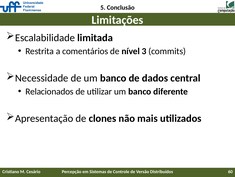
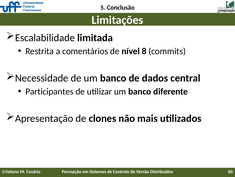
3: 3 -> 8 (144, 51)
Relacionados: Relacionados -> Participantes (49, 91)
